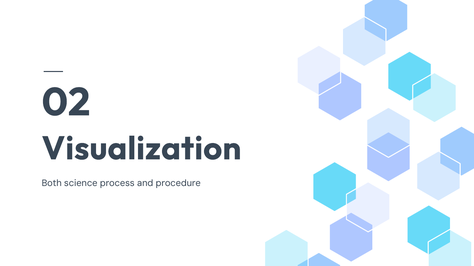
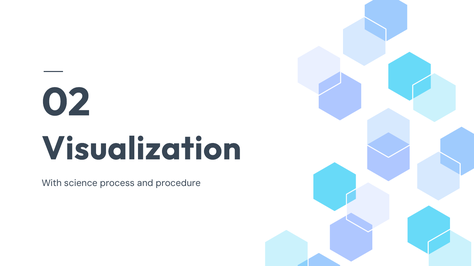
Both: Both -> With (52, 184)
